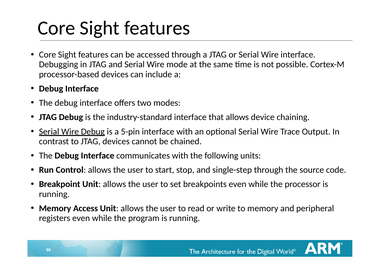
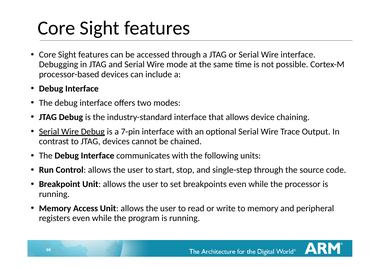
5-pin: 5-pin -> 7-pin (130, 131)
